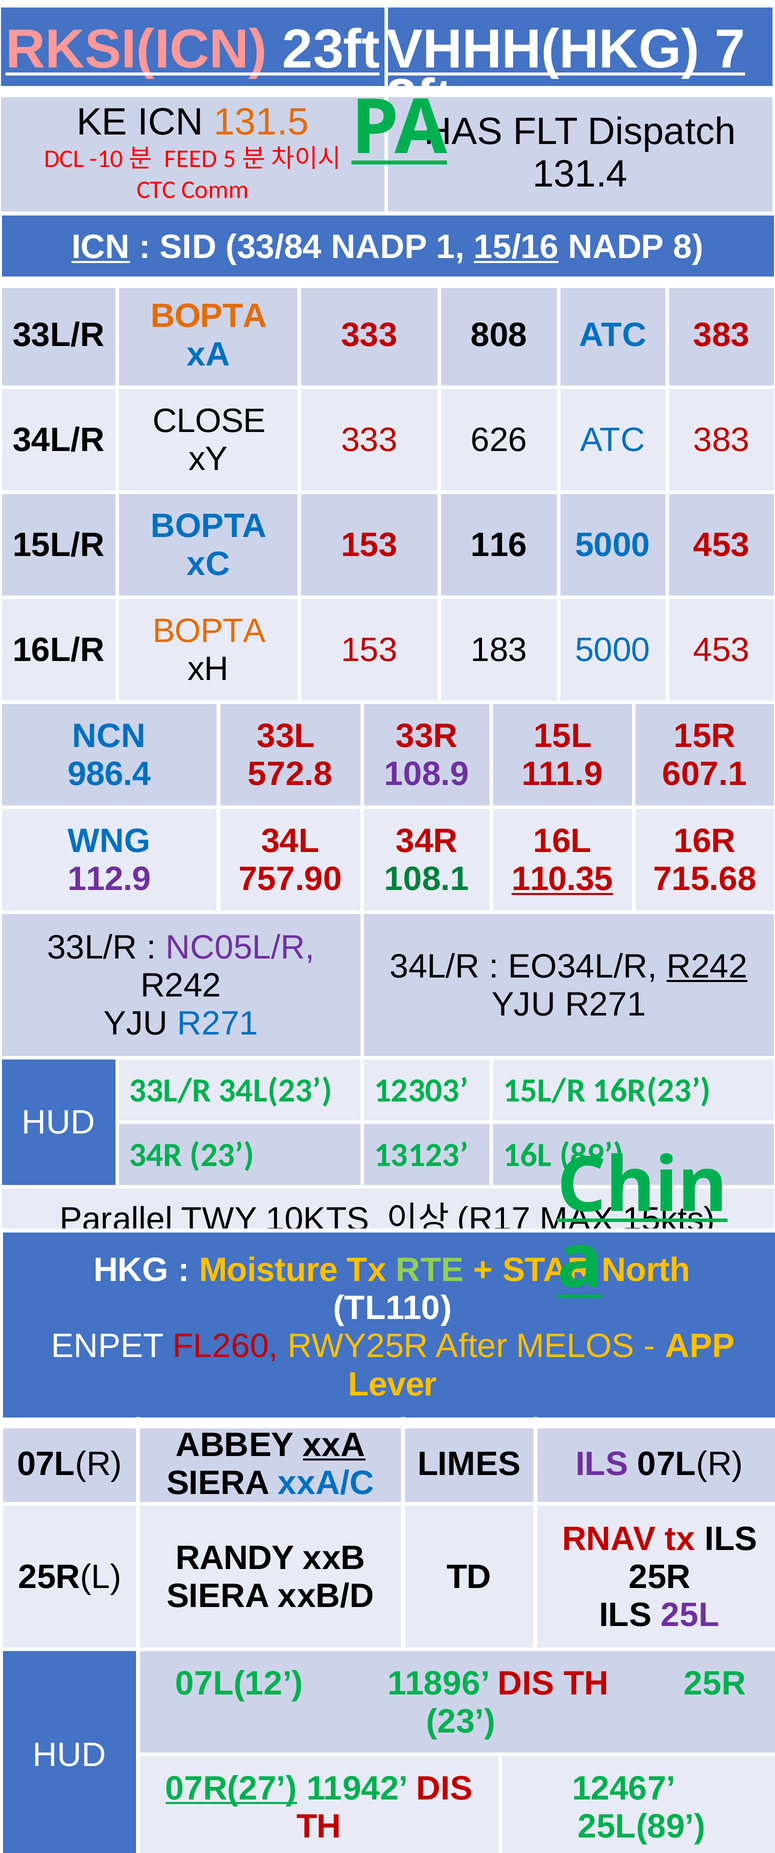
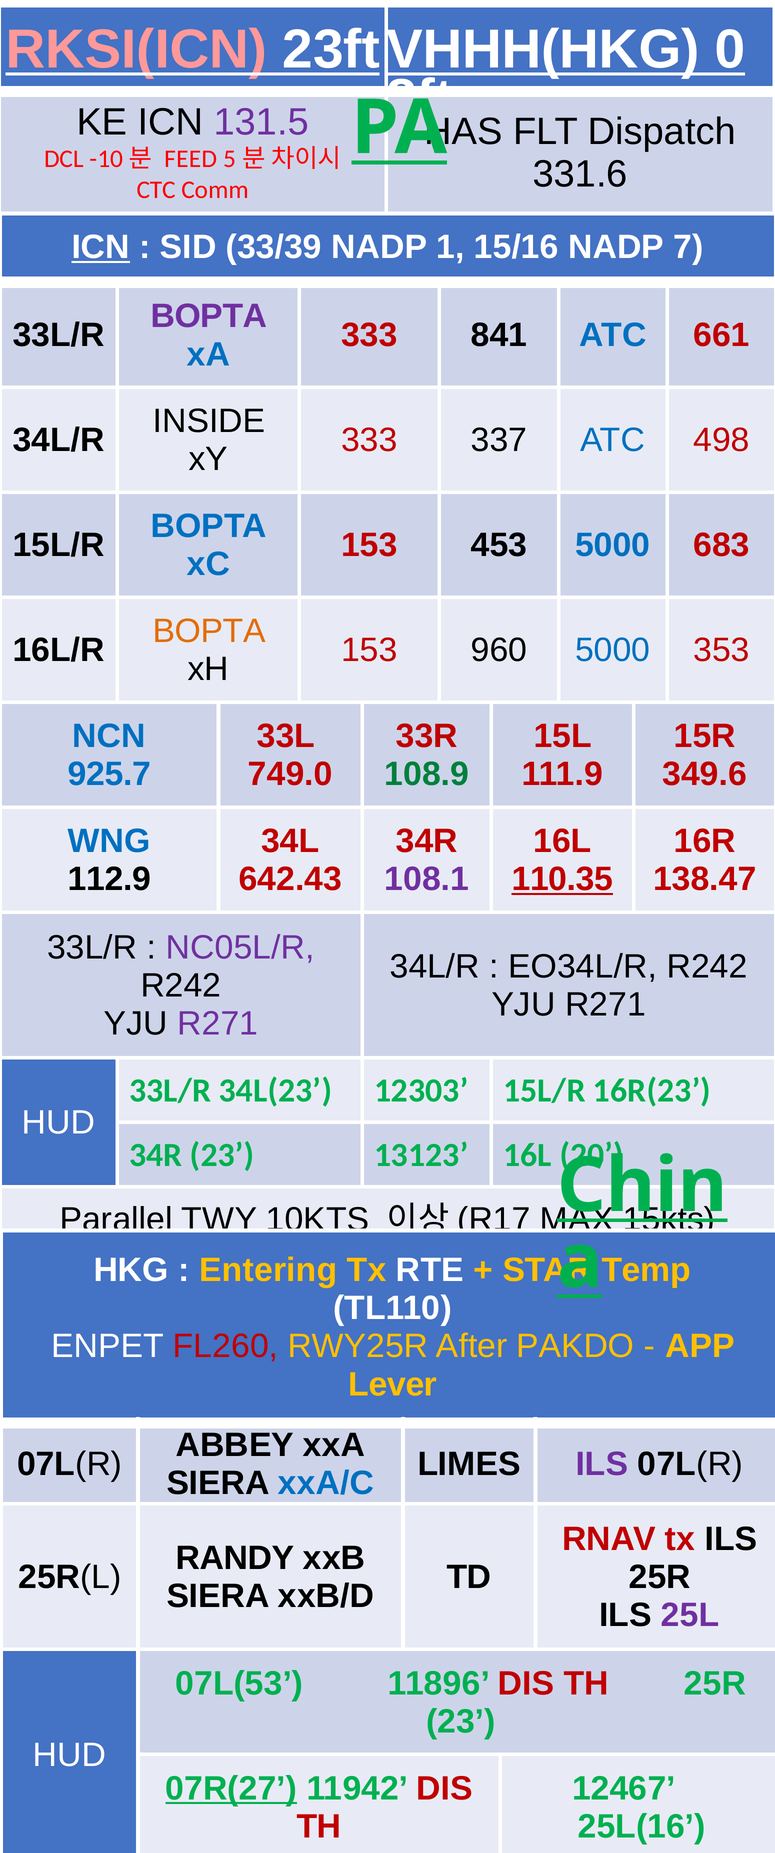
7: 7 -> 0 (730, 49)
131.5 colour: orange -> purple (261, 122)
131.4: 131.4 -> 331.6 (580, 174)
33/84: 33/84 -> 33/39 (274, 248)
15/16 underline: present -> none (516, 248)
8: 8 -> 7 (688, 248)
BOPTA colour: orange -> purple (209, 317)
808: 808 -> 841 (499, 336)
383: 383 -> 661 (722, 336)
CLOSE: CLOSE -> INSIDE (209, 422)
626: 626 -> 337 (499, 441)
383: 383 -> 498 (722, 441)
116: 116 -> 453 (499, 546)
453: 453 -> 683 (722, 546)
183: 183 -> 960 (499, 651)
453: 453 -> 353 (722, 651)
986.4: 986.4 -> 925.7 (109, 775)
572.8: 572.8 -> 749.0 (290, 775)
108.9 colour: purple -> green (427, 775)
607.1: 607.1 -> 349.6 (705, 775)
112.9 colour: purple -> black (109, 880)
757.90: 757.90 -> 642.43 (290, 880)
108.1 colour: green -> purple (427, 880)
715.68: 715.68 -> 138.47 (705, 880)
R242 underline: present -> none (707, 967)
R271 colour: blue -> purple (218, 1024)
89: 89 -> 20 (592, 1156)
Moisture: Moisture -> Entering (268, 1271)
RTE colour: light green -> white (430, 1271)
North: North -> Temp (646, 1271)
MELOS: MELOS -> PAKDO (575, 1347)
xxA underline: present -> none (334, 1446)
07L(12: 07L(12 -> 07L(53 (239, 1685)
25L(89: 25L(89 -> 25L(16 (642, 1828)
